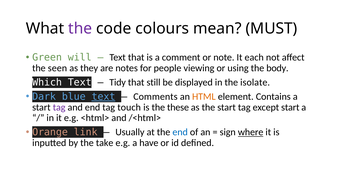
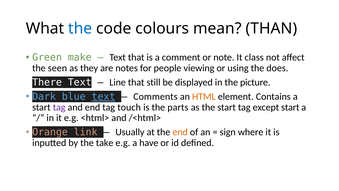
the colour: purple -> blue (80, 28)
MUST: MUST -> THAN (271, 28)
will: will -> make (80, 57)
each: each -> class (254, 57)
body: body -> does (277, 68)
Which: Which -> There (47, 82)
Tidy: Tidy -> Line (118, 82)
isolate: isolate -> picture (255, 82)
these: these -> parts (178, 107)
end colour: blue -> orange (180, 132)
where underline: present -> none (251, 132)
